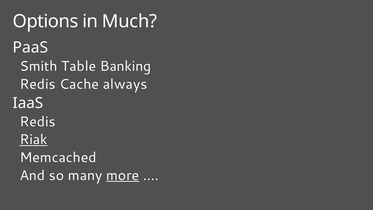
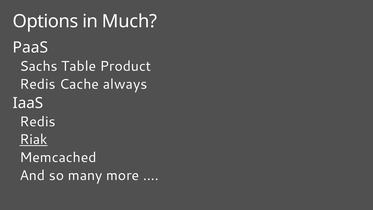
Smith: Smith -> Sachs (39, 66)
Banking: Banking -> Product (126, 66)
more underline: present -> none (123, 175)
